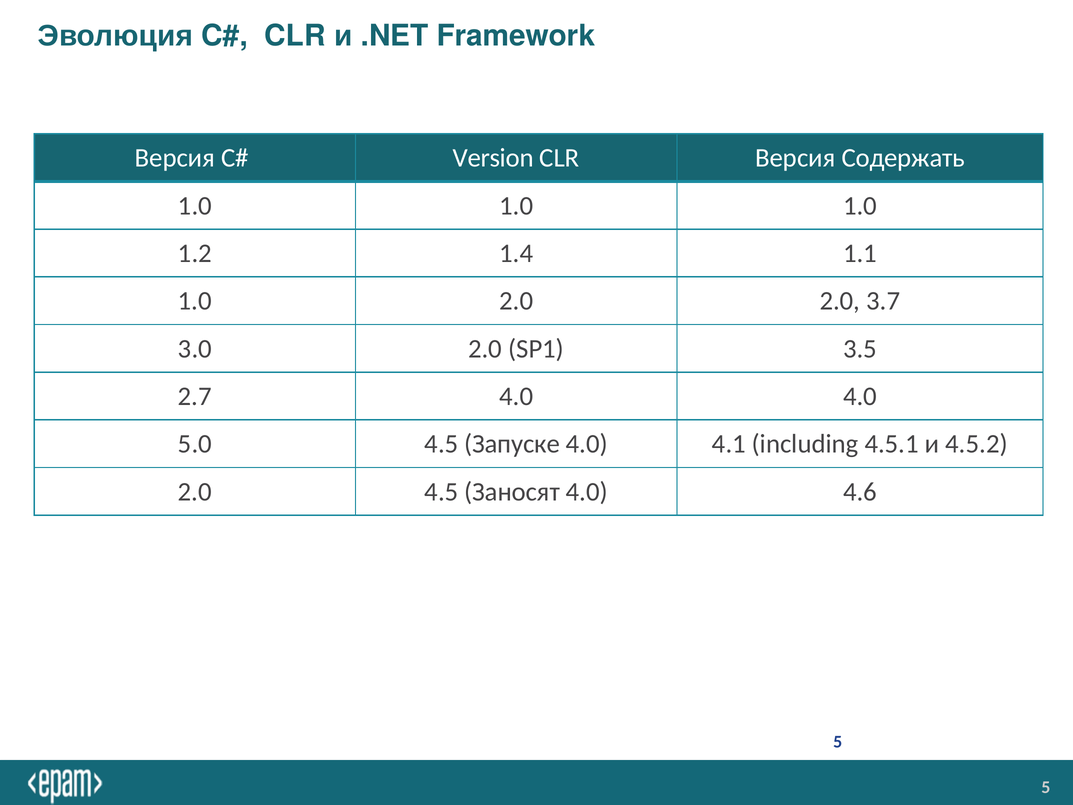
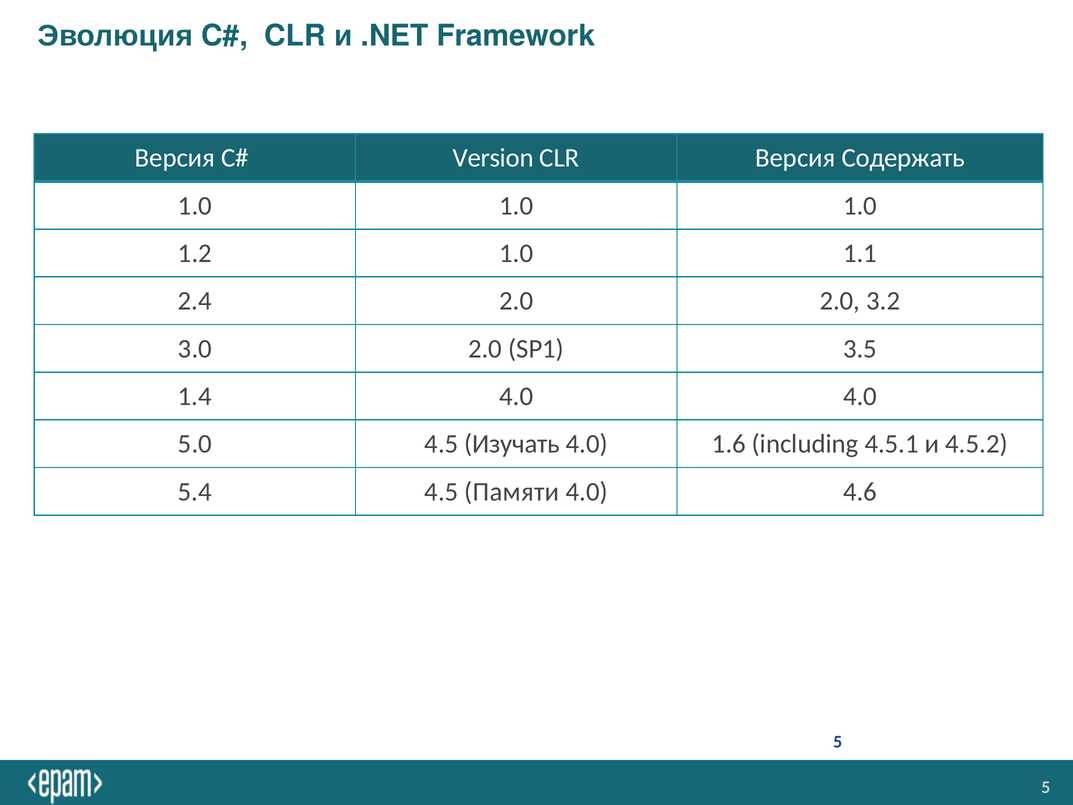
1.2 1.4: 1.4 -> 1.0 (516, 253)
1.0: 1.0 -> 2.4 (195, 301)
3.7: 3.7 -> 3.2 (883, 301)
2.7: 2.7 -> 1.4 (195, 396)
Запуске: Запуске -> Изучать (512, 444)
4.1: 4.1 -> 1.6 (729, 444)
2.0: 2.0 -> 5.4 (195, 492)
Заносят: Заносят -> Памяти (512, 492)
